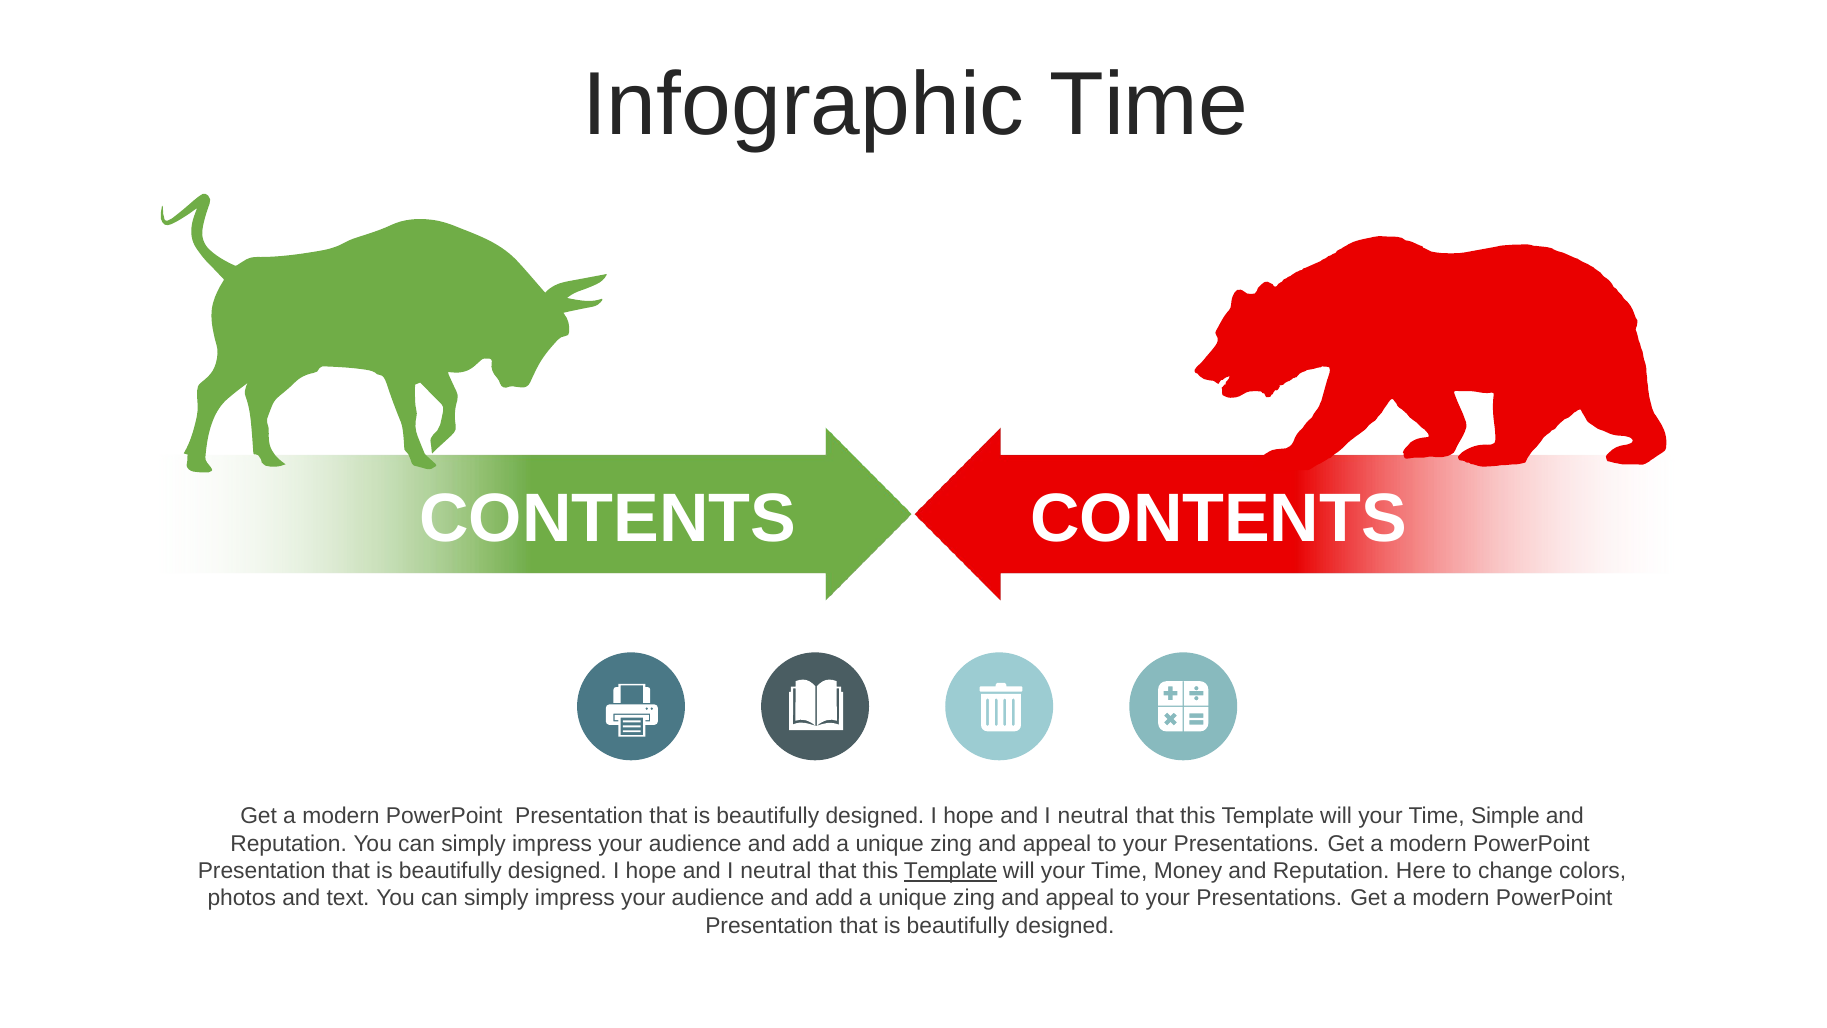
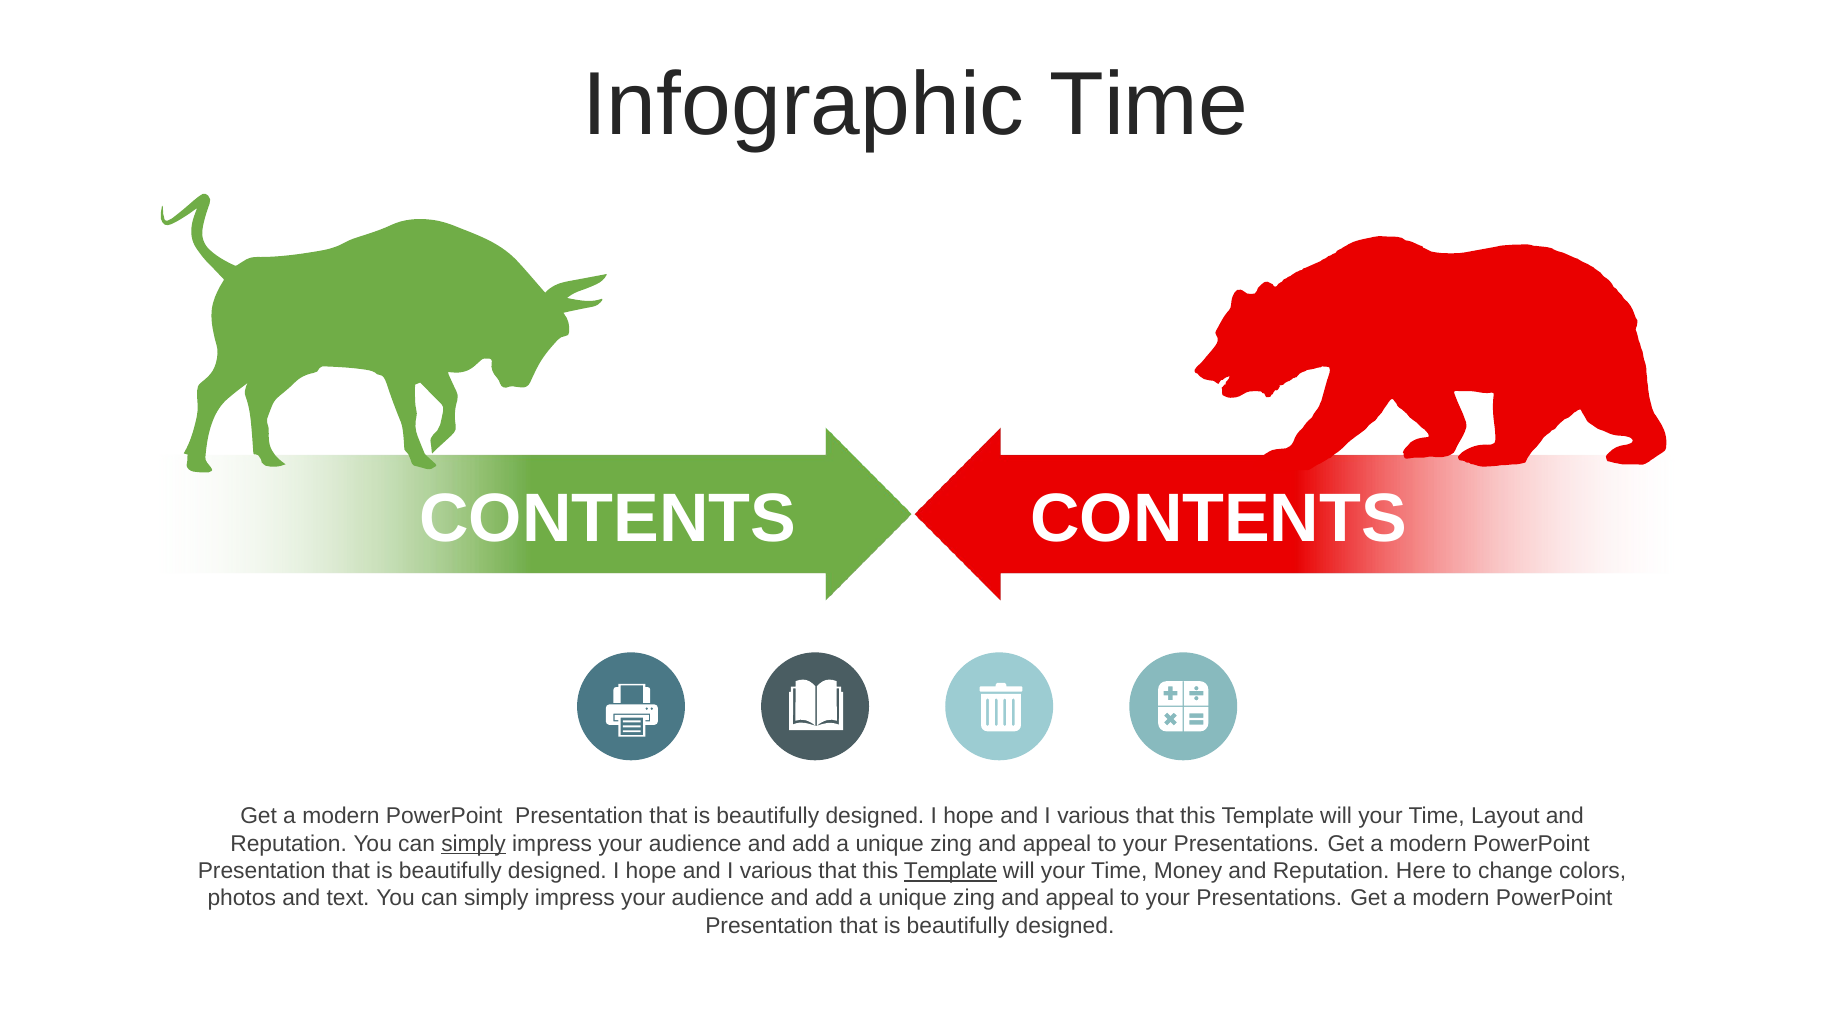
neutral: neutral -> various (1093, 816)
Simple: Simple -> Layout (1505, 816)
simply underline: none -> present (474, 843)
neutral: neutral -> various (776, 871)
